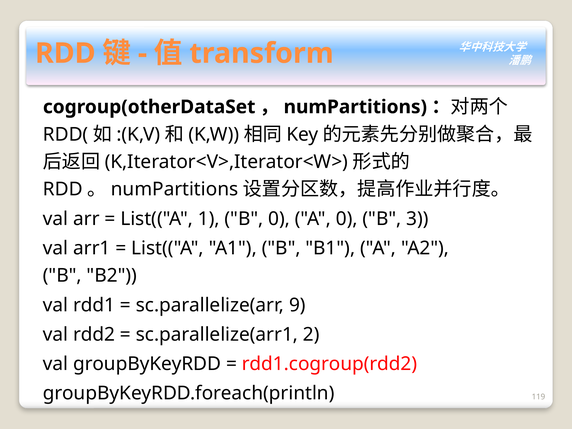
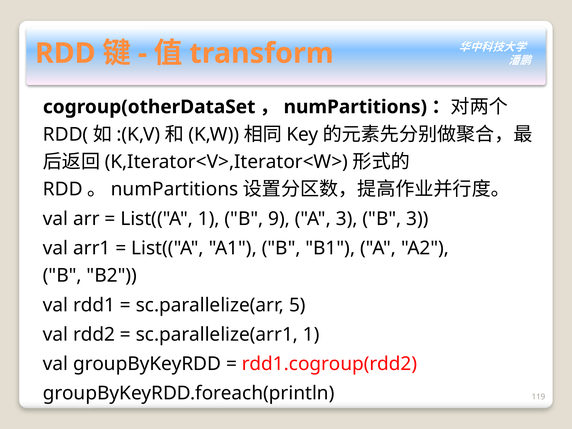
B 0: 0 -> 9 (279, 219)
A 0: 0 -> 3 (347, 219)
9: 9 -> 5 (297, 305)
sc.parallelize(arr1 2: 2 -> 1 (311, 334)
